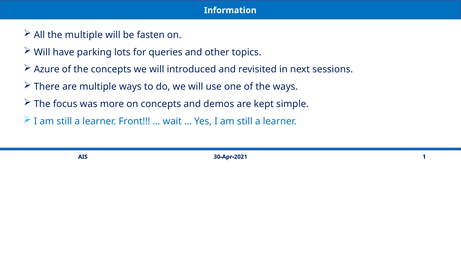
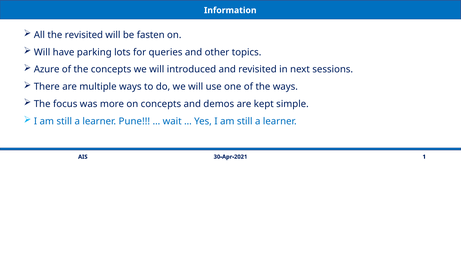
the multiple: multiple -> revisited (84, 35)
Front: Front -> Pune (134, 121)
